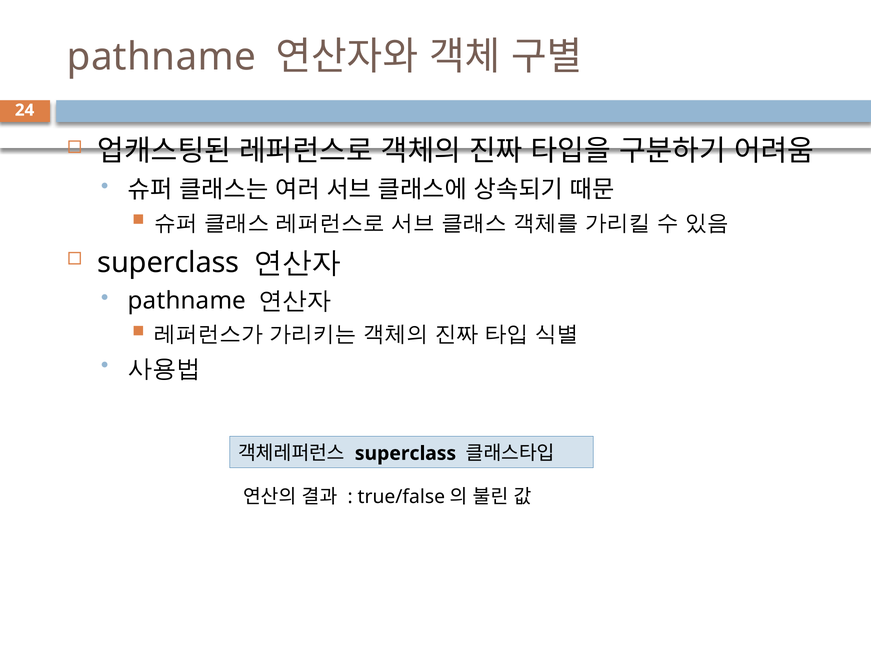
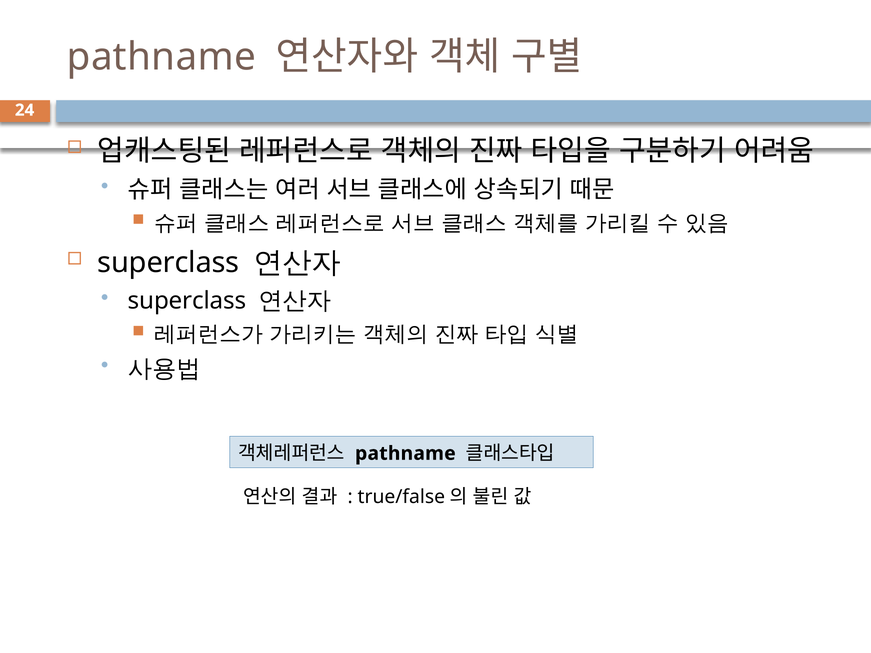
pathname: pathname -> superclass (187, 301)
superclass: superclass -> pathname (405, 454)
